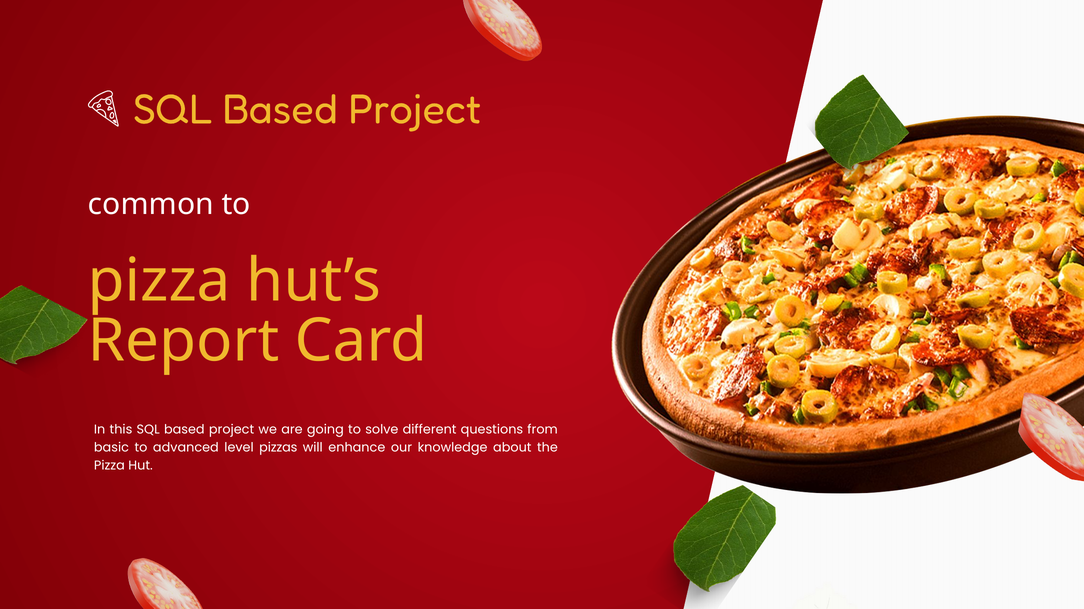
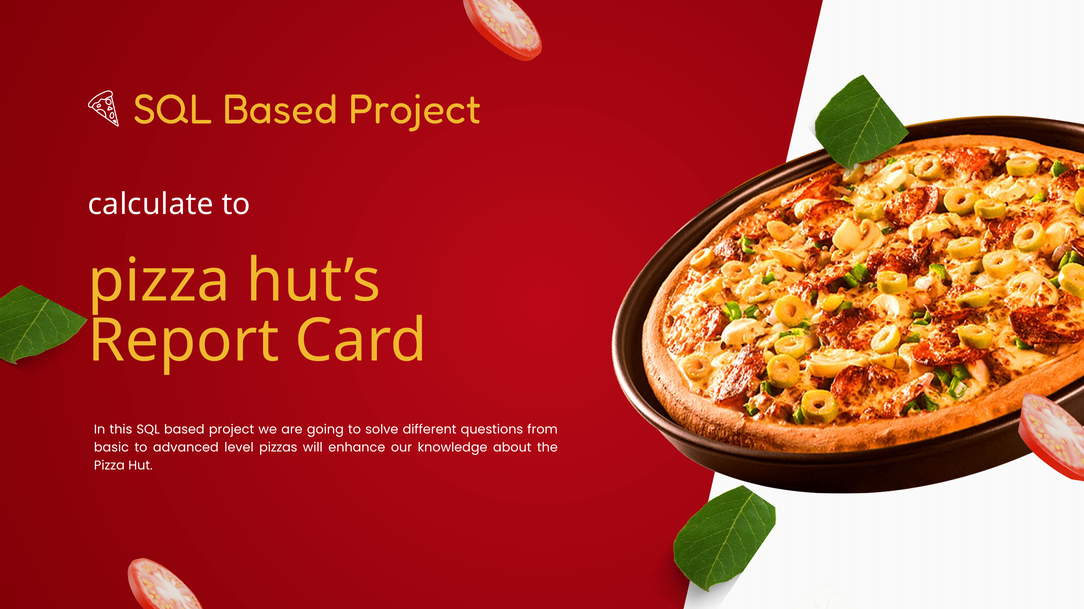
common: common -> calculate (151, 205)
